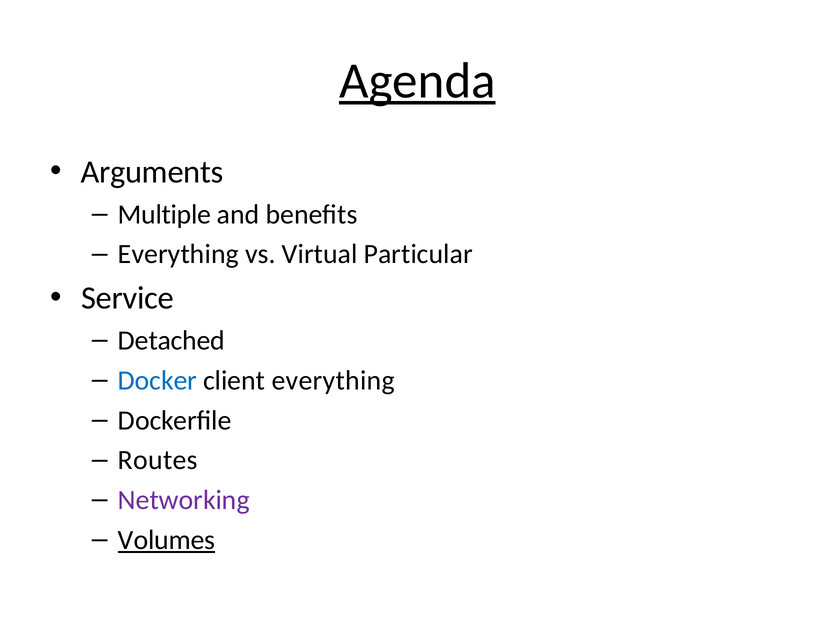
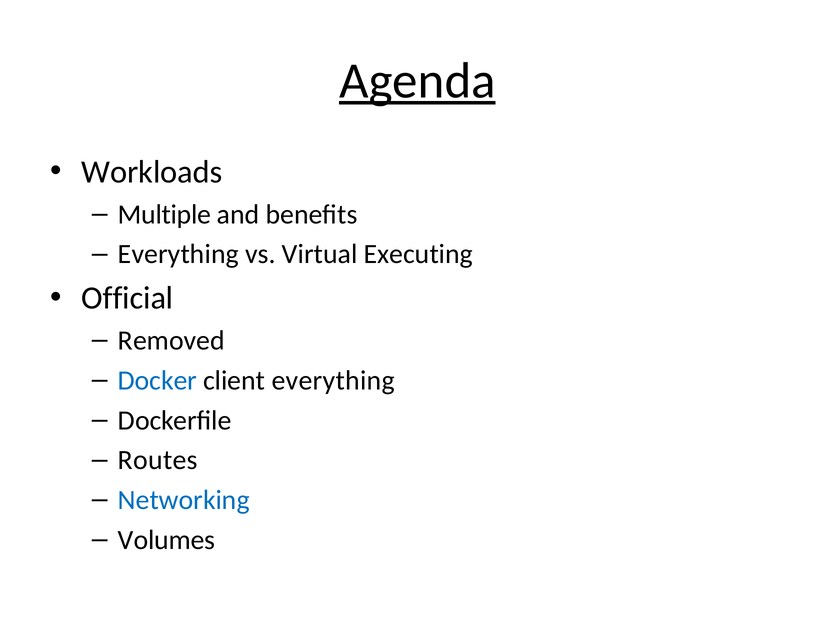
Arguments: Arguments -> Workloads (152, 172)
Particular: Particular -> Executing (418, 254)
Service: Service -> Official (127, 298)
Detached: Detached -> Removed (171, 341)
Networking colour: purple -> blue (184, 500)
Volumes underline: present -> none (167, 540)
